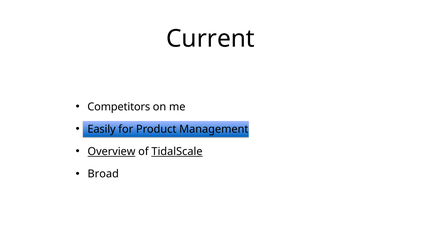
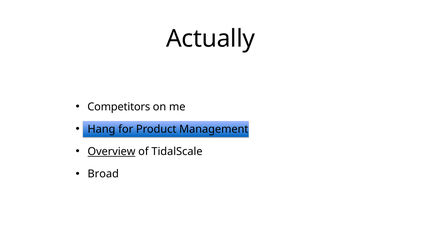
Current: Current -> Actually (211, 39)
Easily: Easily -> Hang (101, 129)
TidalScale underline: present -> none (177, 151)
